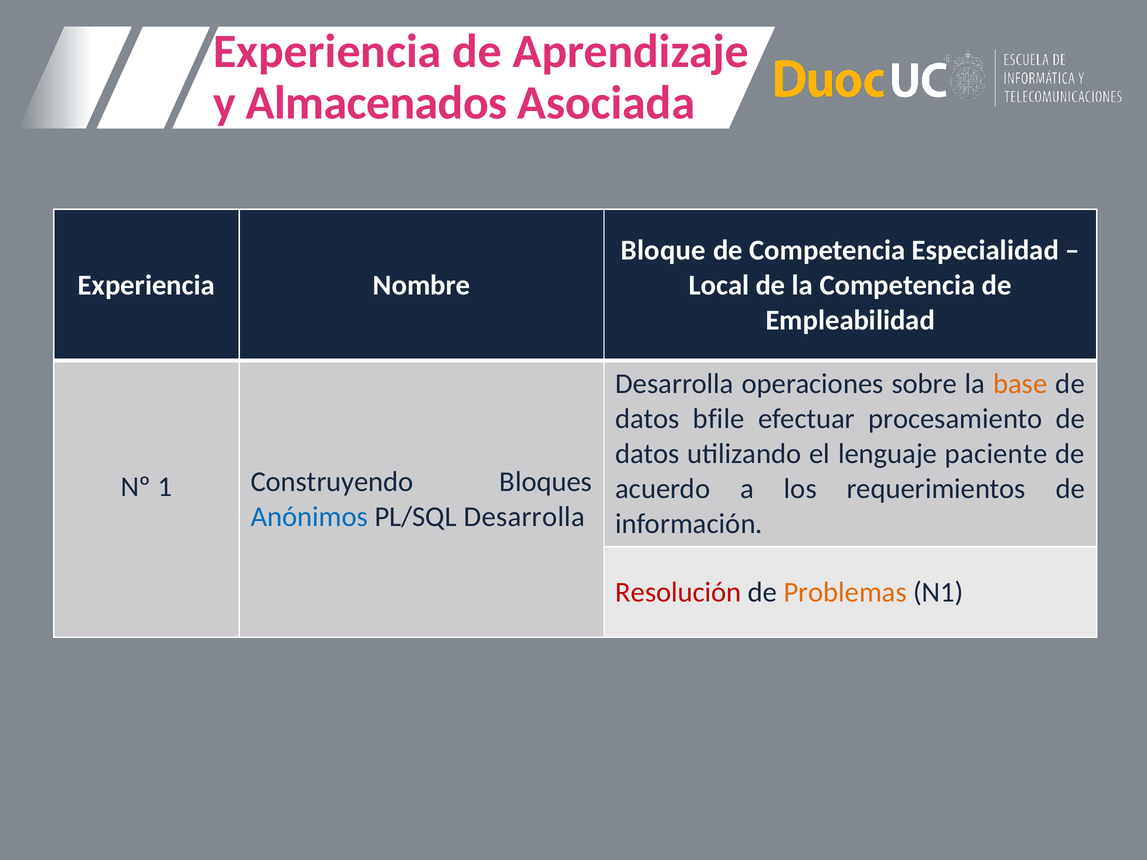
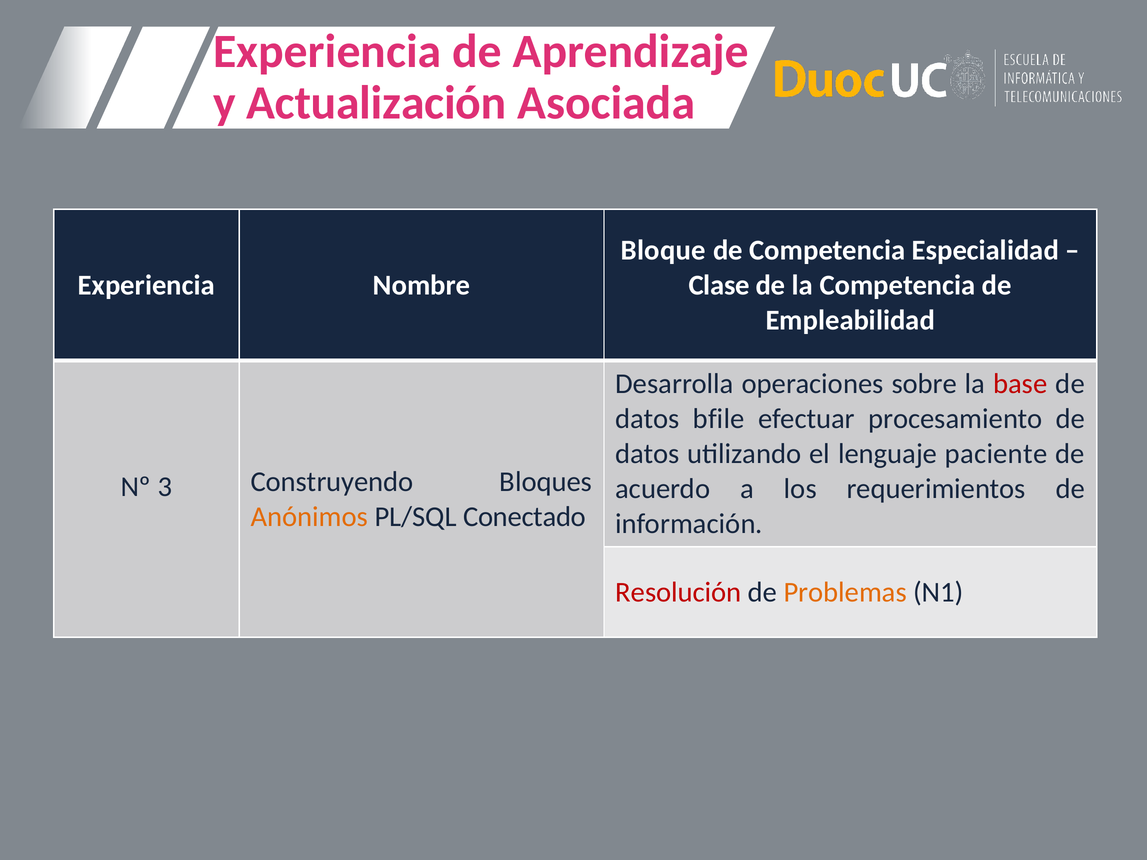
Almacenados: Almacenados -> Actualización (376, 103)
Local: Local -> Clase (719, 285)
base colour: orange -> red (1020, 384)
1: 1 -> 3 (165, 487)
Anónimos colour: blue -> orange (309, 517)
PL/SQL Desarrolla: Desarrolla -> Conectado (525, 517)
